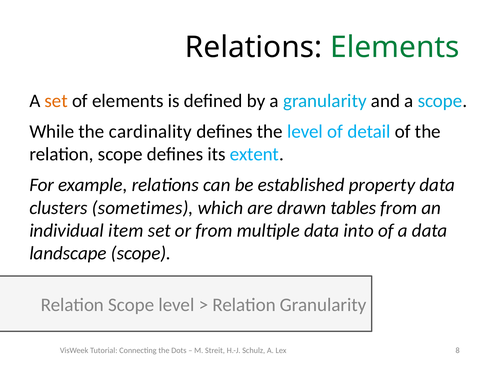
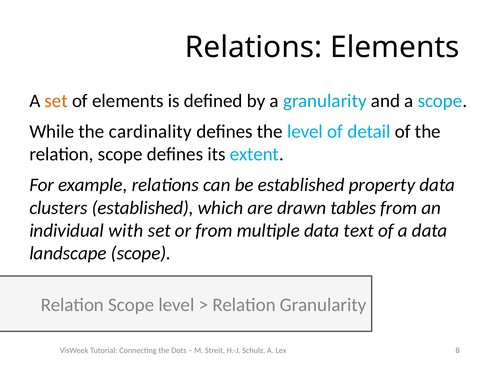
Elements colour: green -> black (395, 47)
clusters sometimes: sometimes -> established (143, 208)
item: item -> with (126, 230)
into: into -> text (359, 230)
